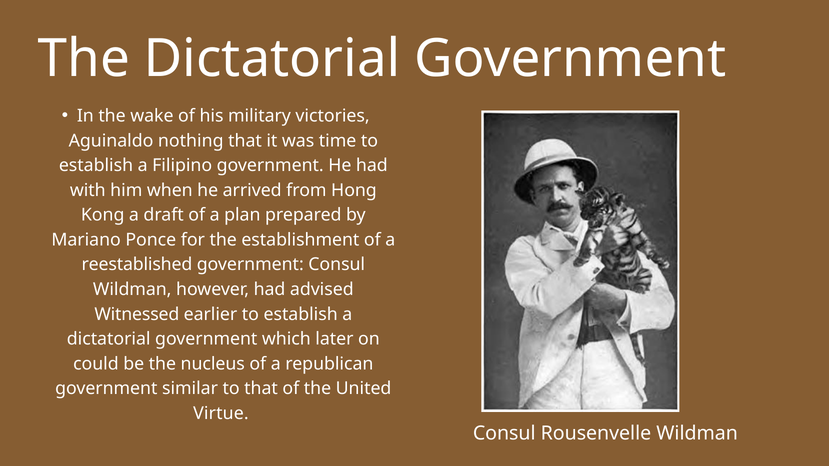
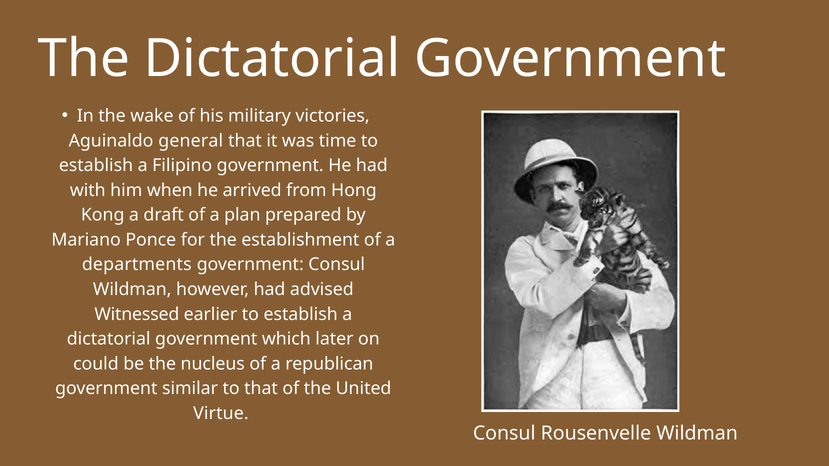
nothing: nothing -> general (191, 141)
reestablished: reestablished -> departments (137, 265)
